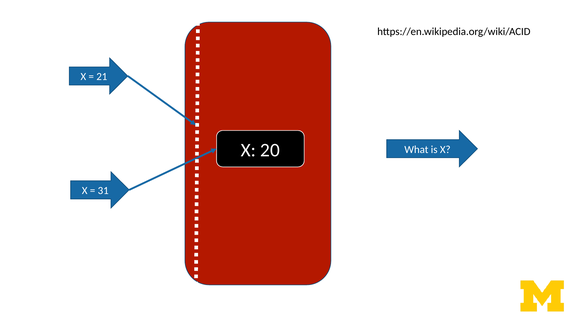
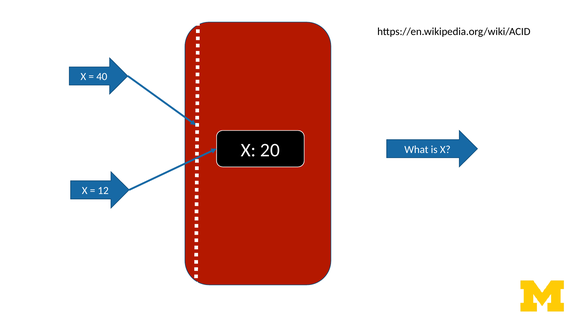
21: 21 -> 40 (102, 77)
31: 31 -> 12 (103, 191)
